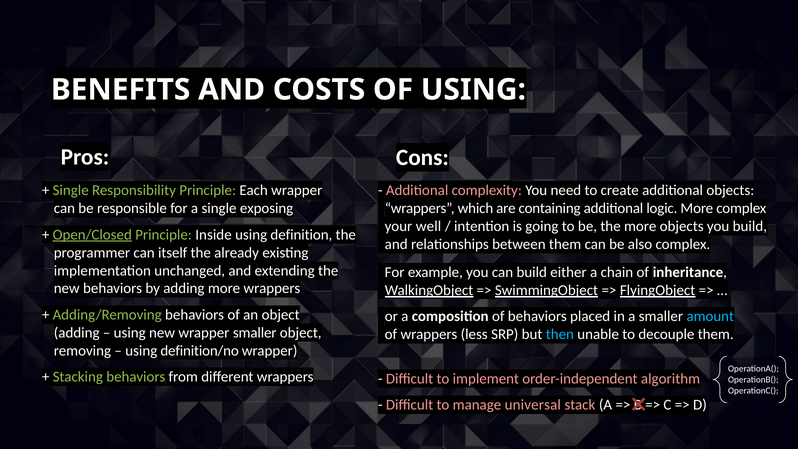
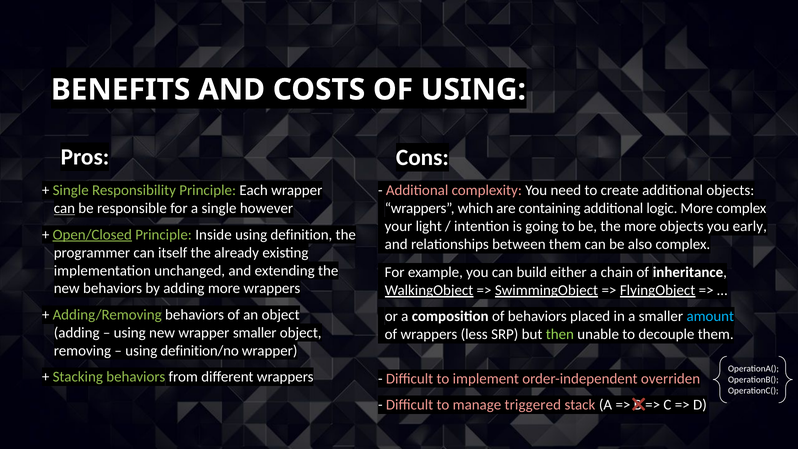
can underline: none -> present (64, 208)
exposing: exposing -> however (267, 208)
well: well -> light (429, 226)
you build: build -> early (750, 226)
then colour: light blue -> light green (560, 334)
algorithm: algorithm -> overriden (671, 379)
universal: universal -> triggered (533, 405)
